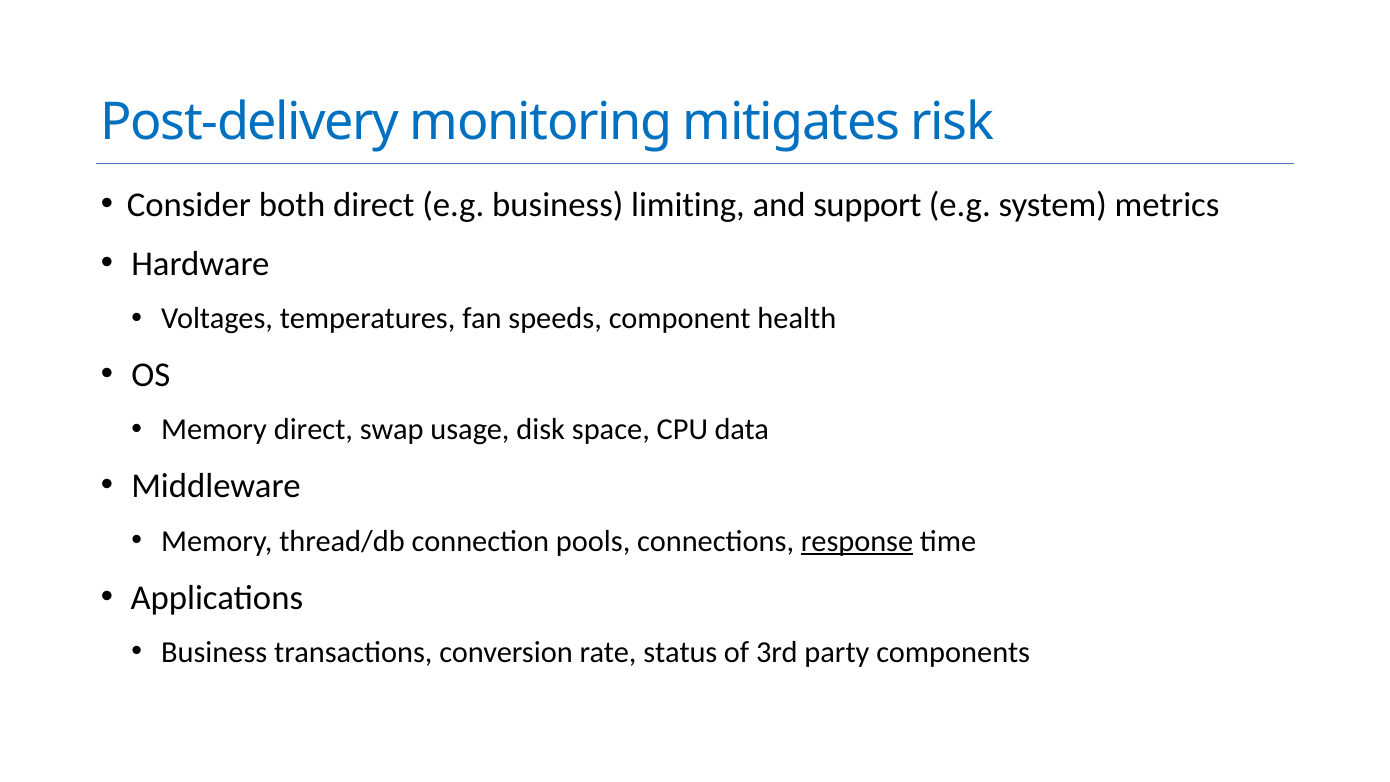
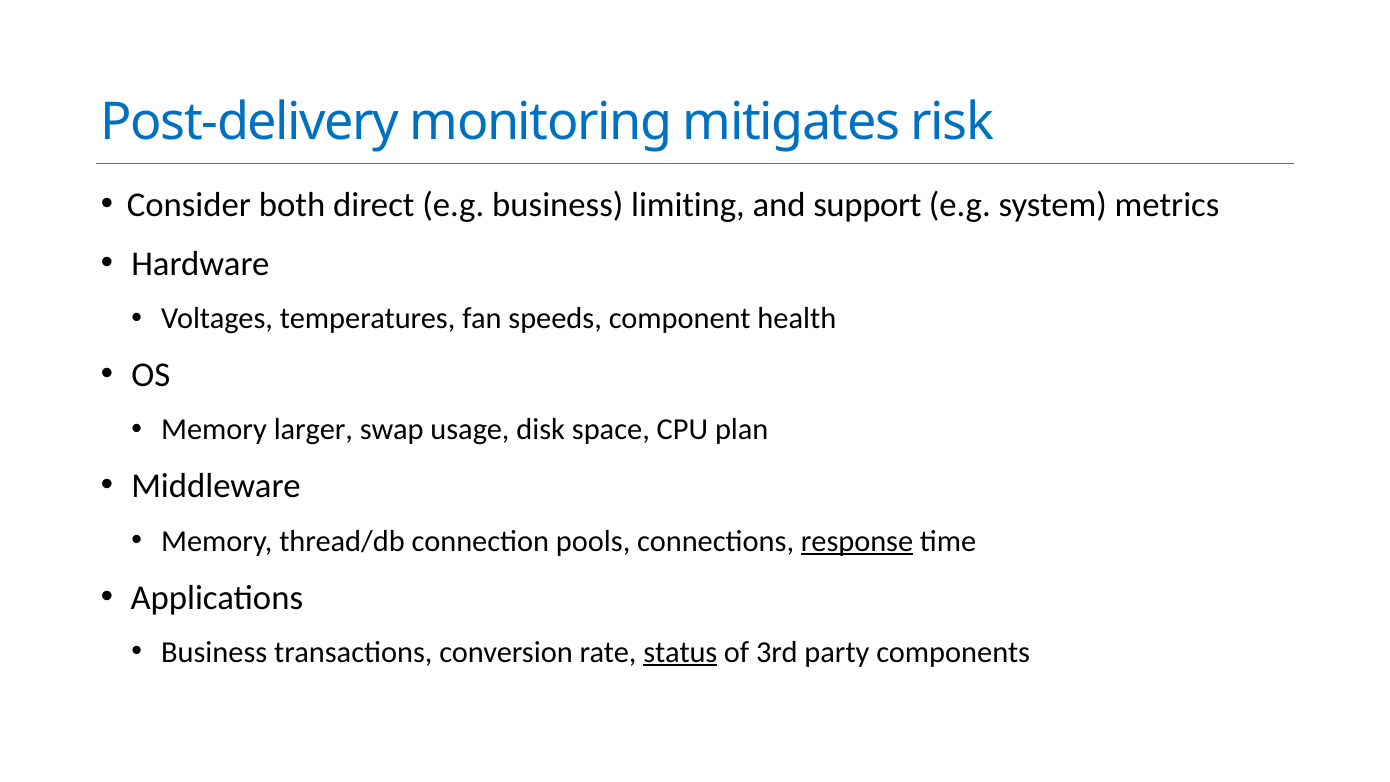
Memory direct: direct -> larger (313, 430)
data: data -> plan (742, 430)
status underline: none -> present (680, 652)
